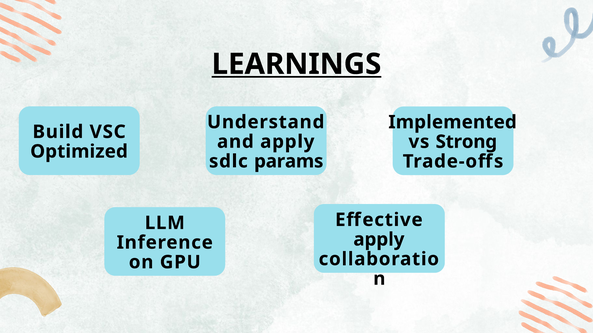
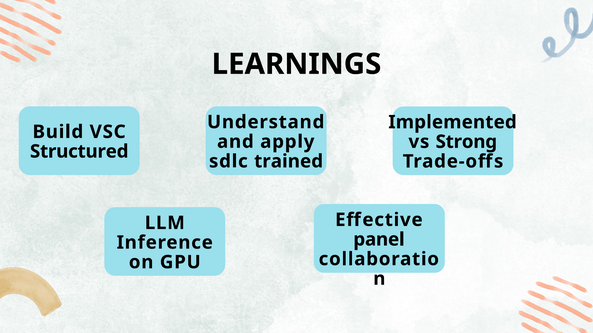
LEARNINGS underline: present -> none (296, 64)
Optimized: Optimized -> Structured (79, 152)
params: params -> trained (289, 162)
apply: apply -> panel (379, 240)
